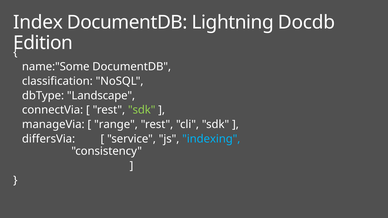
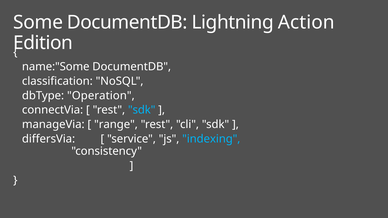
Index: Index -> Some (38, 22)
Docdb: Docdb -> Action (306, 22)
Landscape: Landscape -> Operation (101, 96)
sdk colour: light green -> light blue (142, 110)
